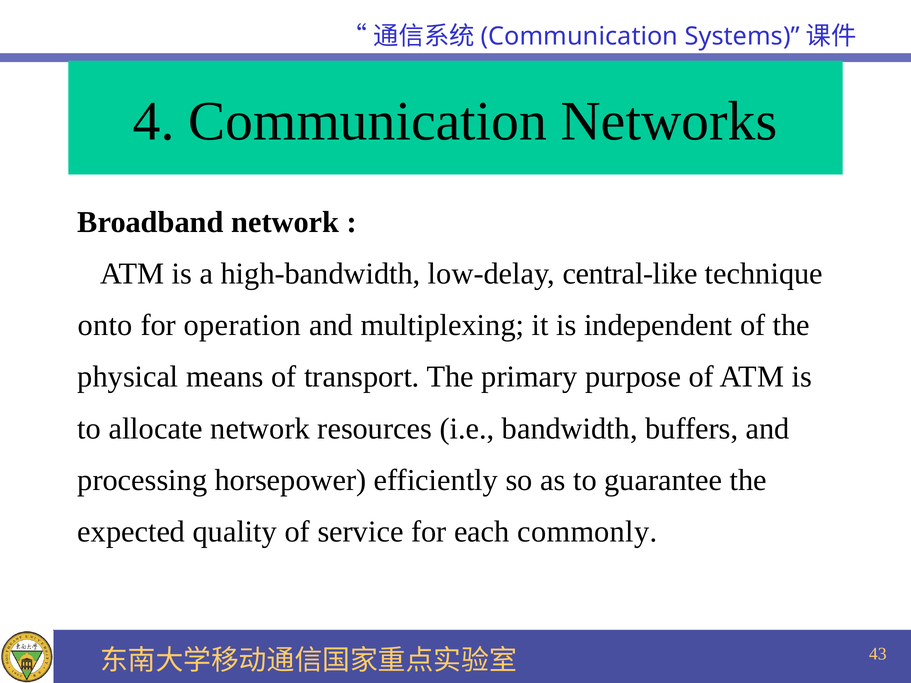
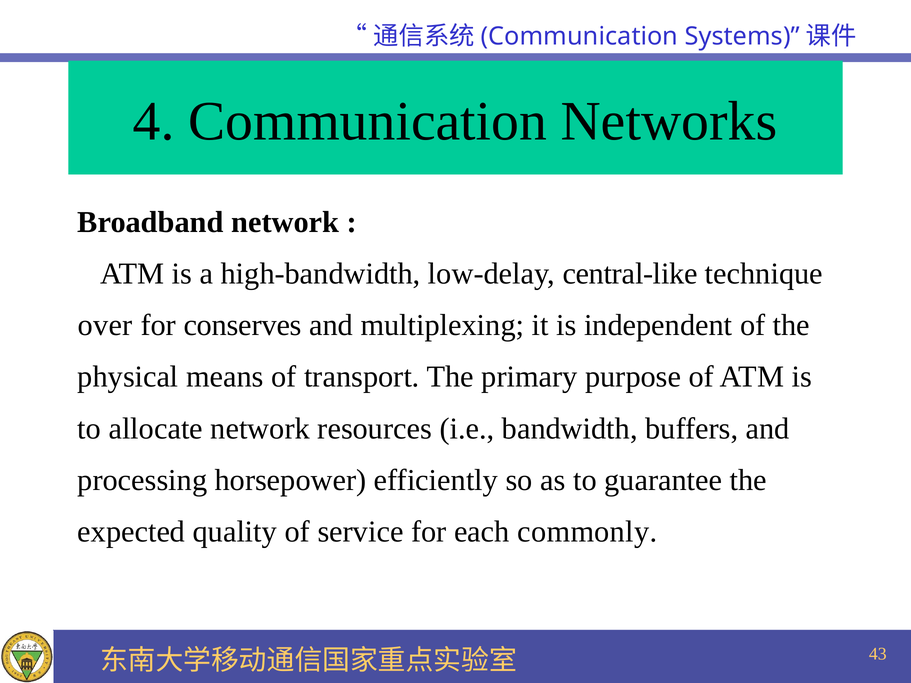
onto: onto -> over (105, 326)
operation: operation -> conserves (243, 326)
